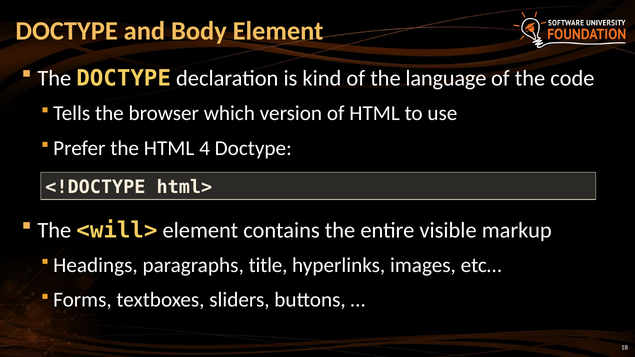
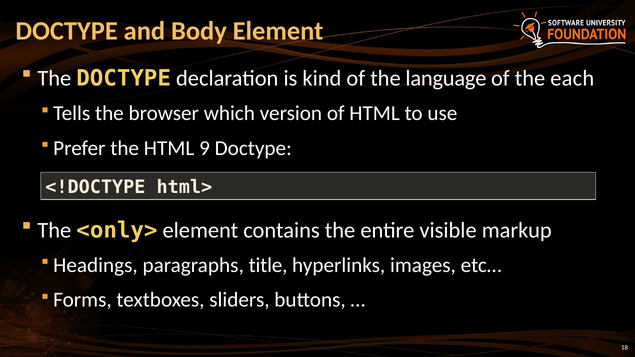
code: code -> each (572, 78)
4: 4 -> 9 (204, 148)
<will>: <will> -> <only> (117, 230)
